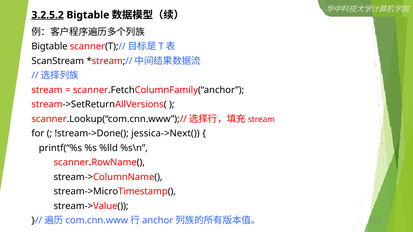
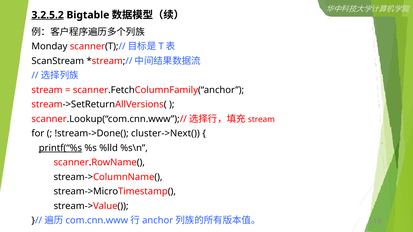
Bigtable: Bigtable -> Monday (49, 46)
jessica->Next(: jessica->Next( -> cluster->Next( (165, 134)
printf(“%s underline: none -> present (60, 148)
